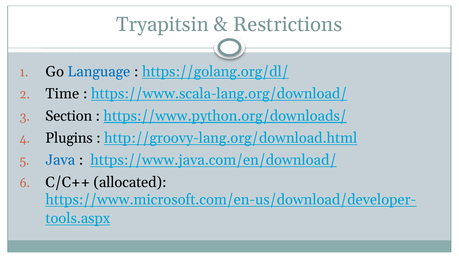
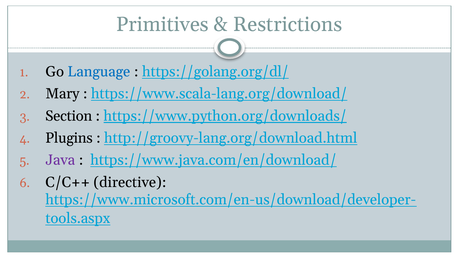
Tryapitsin: Tryapitsin -> Primitives (162, 25)
Time: Time -> Mary (62, 94)
Java colour: blue -> purple (60, 160)
allocated: allocated -> directive (130, 182)
